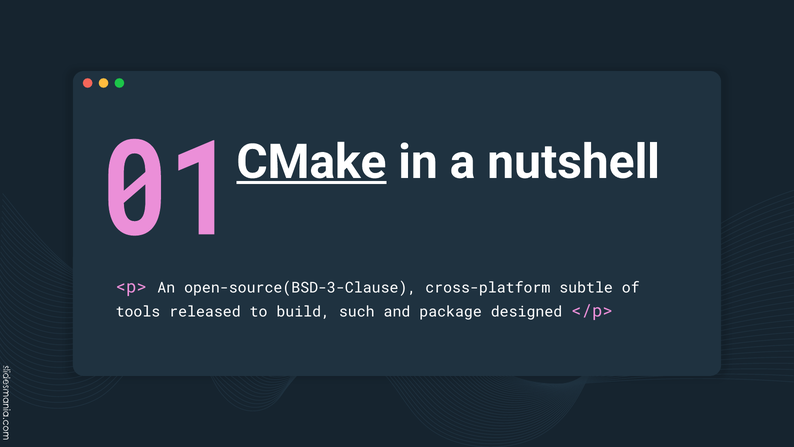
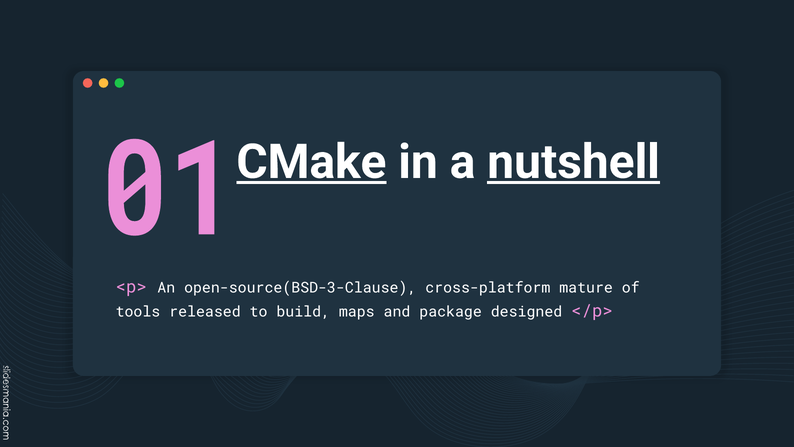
nutshell underline: none -> present (574, 162)
subtle: subtle -> mature (586, 287)
such: such -> maps (357, 311)
